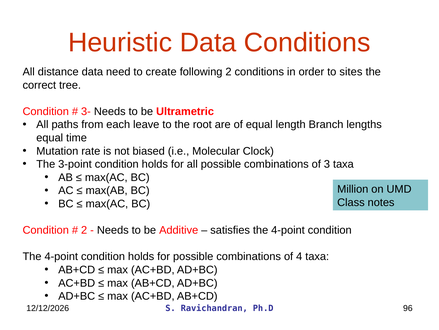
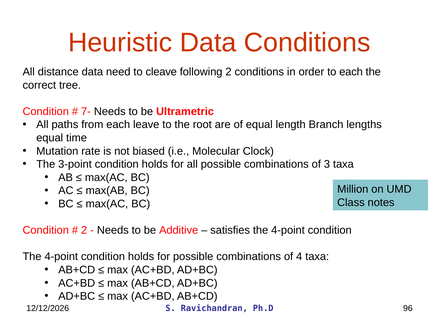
create: create -> cleave (161, 72)
to sites: sites -> each (351, 72)
3-: 3- -> 7- (86, 111)
